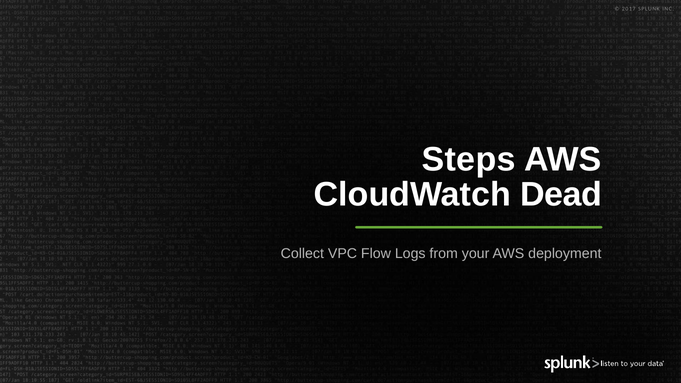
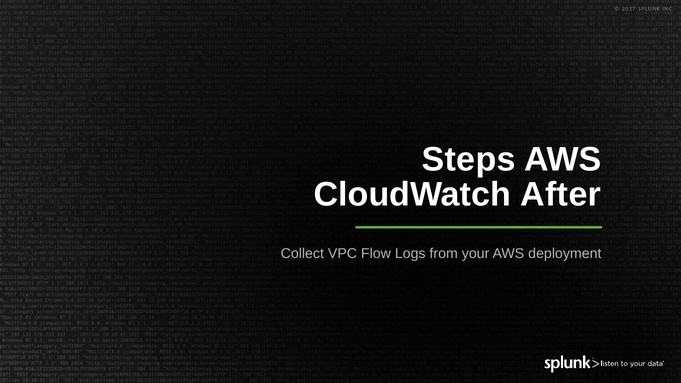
Dead: Dead -> After (561, 194)
